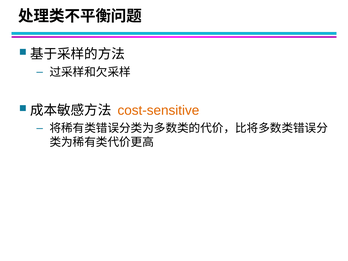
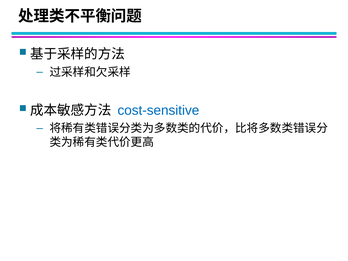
cost-sensitive colour: orange -> blue (158, 110)
